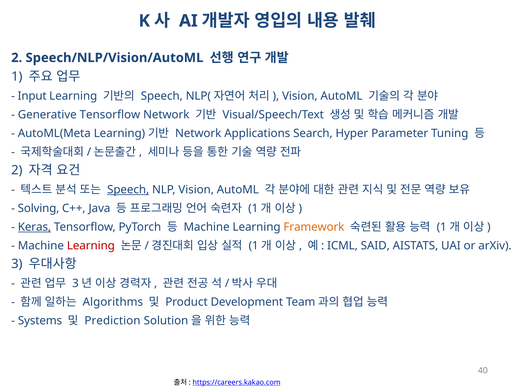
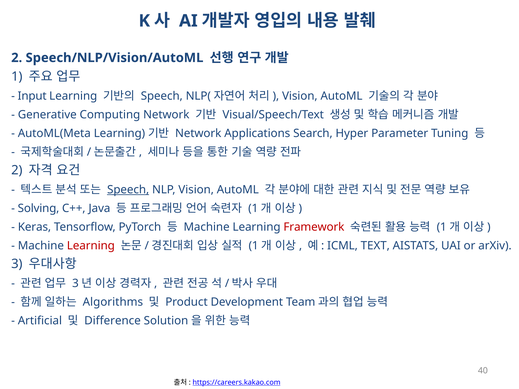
Generative Tensorflow: Tensorflow -> Computing (110, 115)
Keras underline: present -> none (34, 227)
Framework colour: orange -> red (314, 227)
SAID: SAID -> TEXT (375, 246)
Systems: Systems -> Artificial (40, 321)
Prediction: Prediction -> Difference (113, 321)
